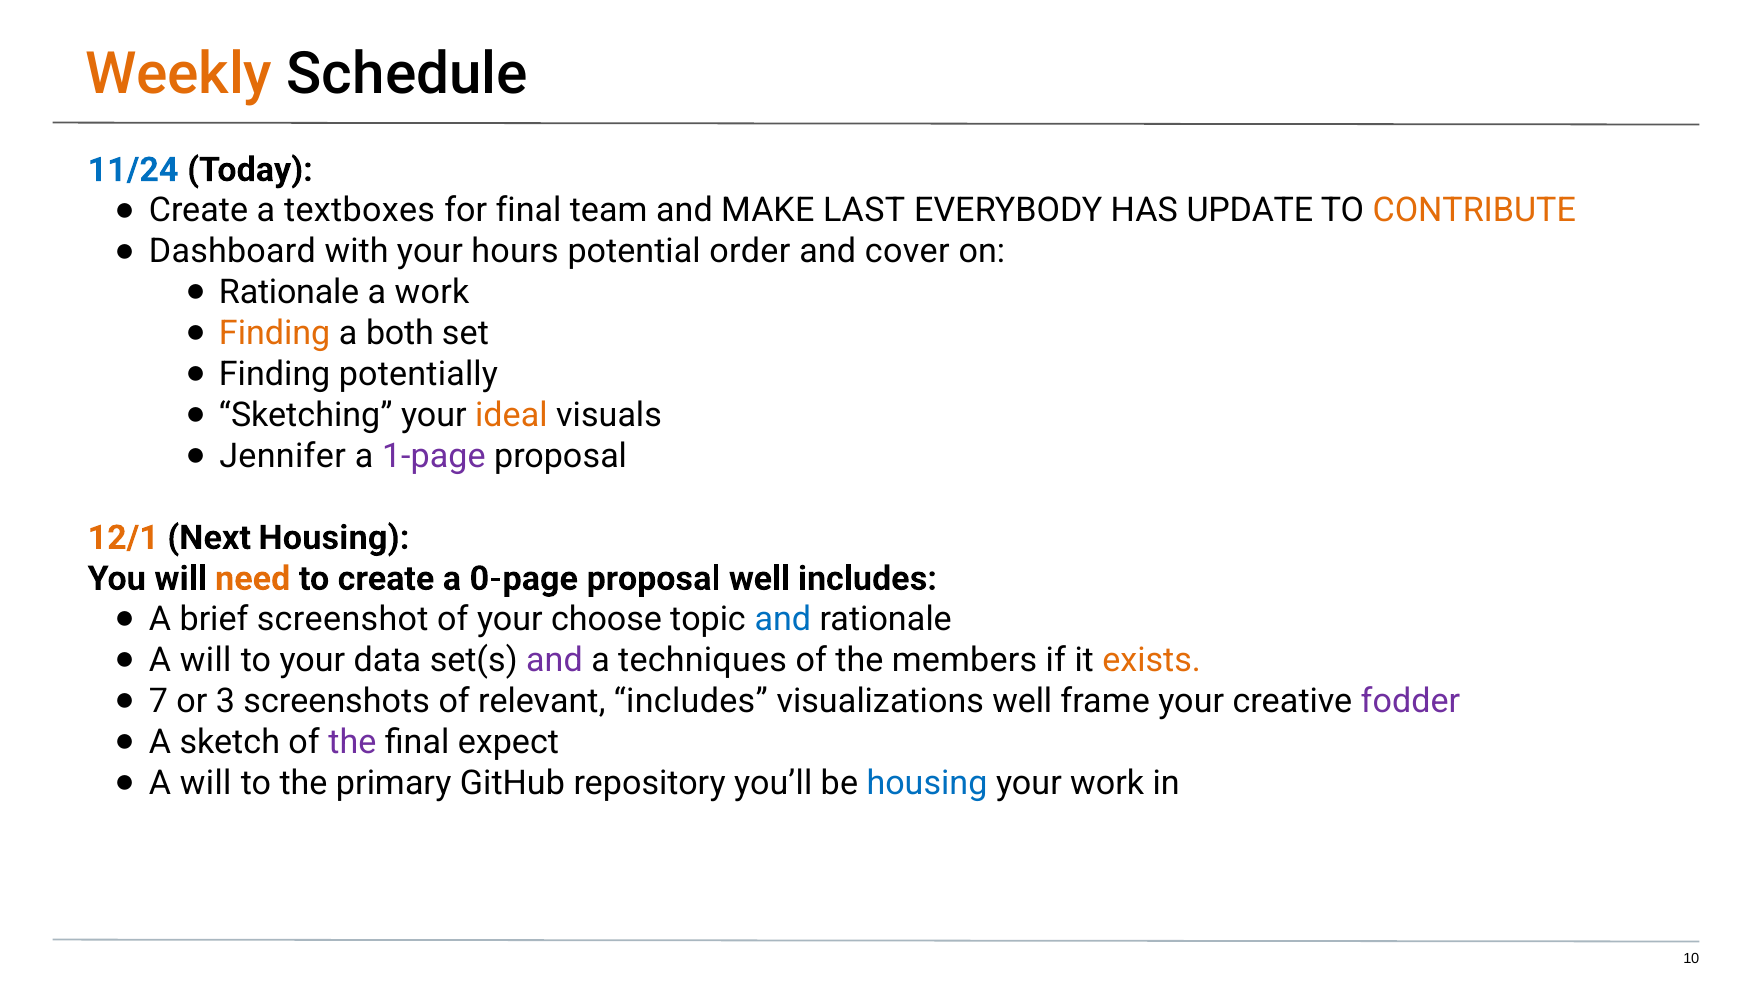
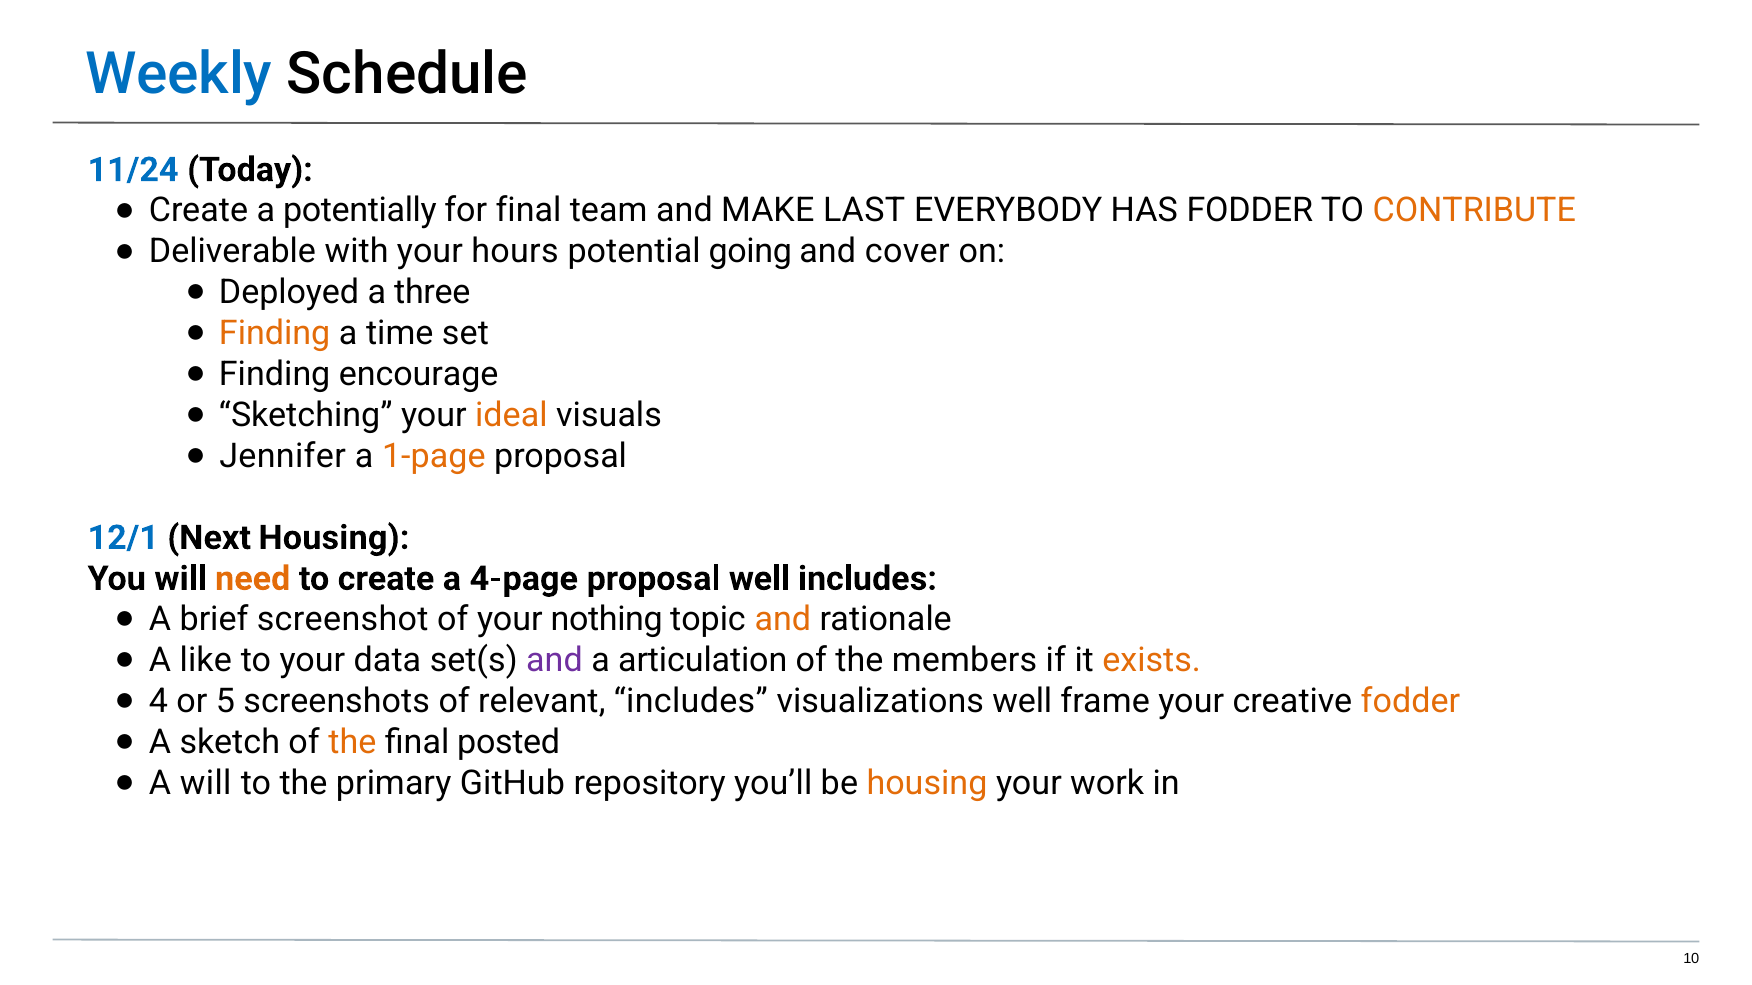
Weekly colour: orange -> blue (179, 74)
textboxes: textboxes -> potentially (360, 211)
HAS UPDATE: UPDATE -> FODDER (1250, 211)
Dashboard: Dashboard -> Deliverable (232, 252)
order: order -> going (750, 252)
Rationale: Rationale -> Deployed (289, 293)
a work: work -> three (432, 293)
both: both -> time (400, 334)
potentially: potentially -> encourage (419, 374)
1-page colour: purple -> orange (434, 456)
12/1 colour: orange -> blue (123, 538)
0-page: 0-page -> 4-page (524, 579)
choose: choose -> nothing (607, 620)
and colour: blue -> orange (783, 620)
will: will -> like (206, 661)
techniques: techniques -> articulation (703, 661)
7: 7 -> 4 (158, 702)
3: 3 -> 5 (226, 702)
fodder colour: purple -> orange (1410, 702)
the colour: purple -> orange (352, 743)
expect: expect -> posted (509, 743)
housing colour: blue -> orange (927, 783)
